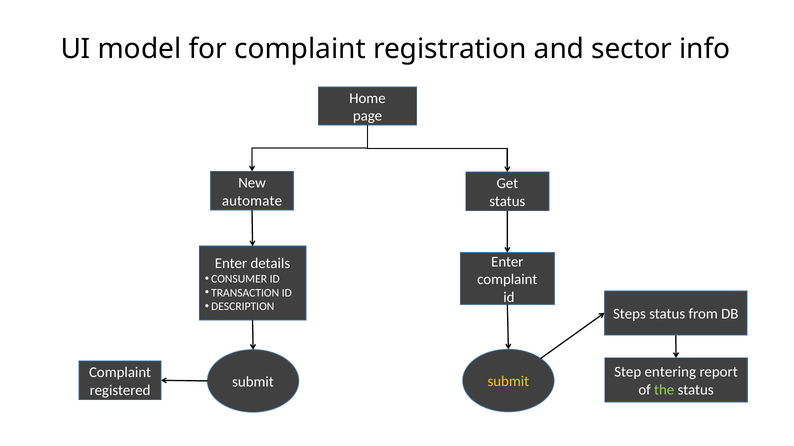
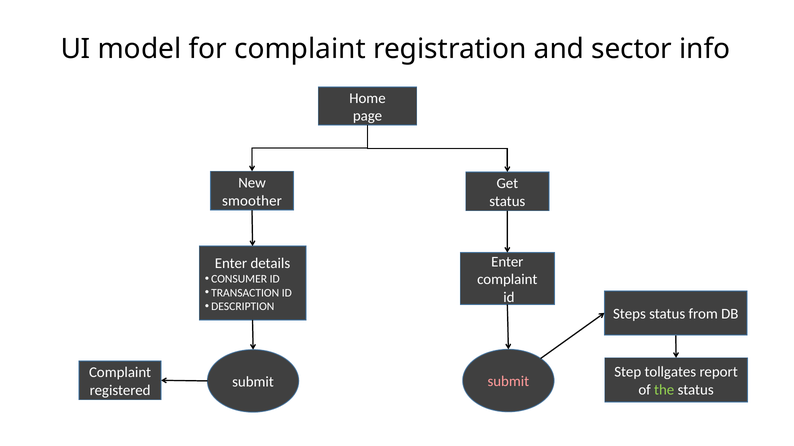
automate: automate -> smoother (252, 201)
entering: entering -> tollgates (670, 372)
submit colour: yellow -> pink (508, 382)
